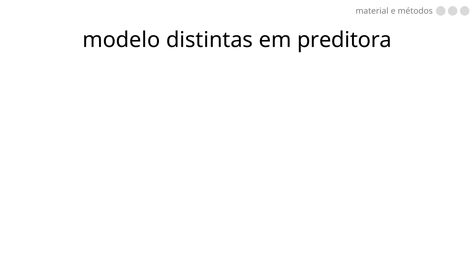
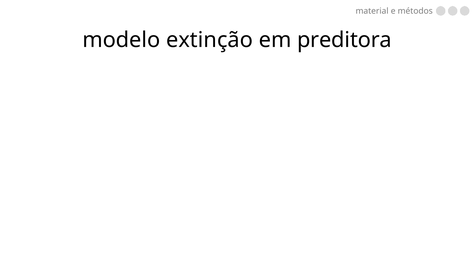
distintas: distintas -> extinção (210, 40)
